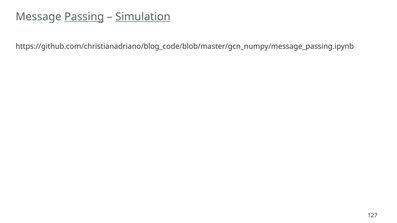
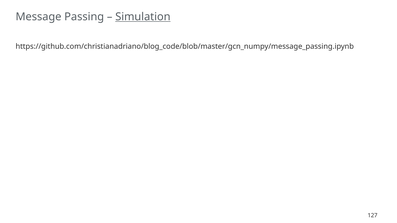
Passing underline: present -> none (84, 17)
